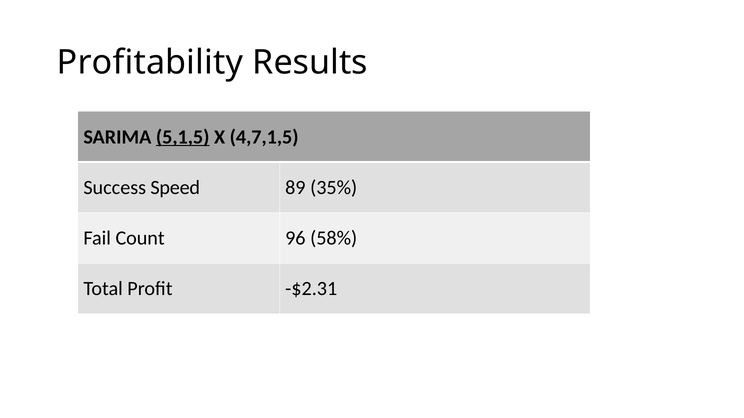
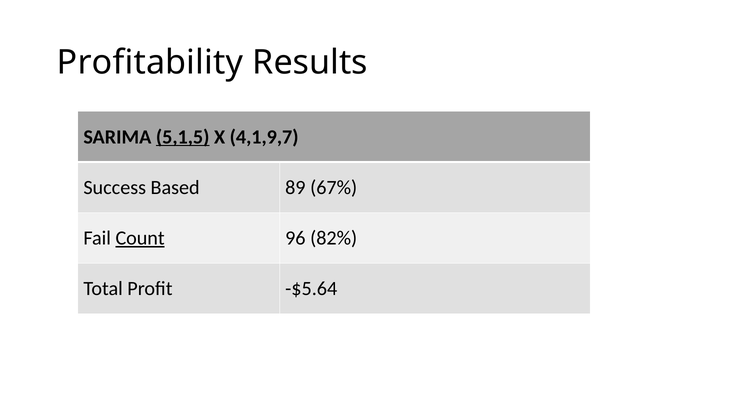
4,7,1,5: 4,7,1,5 -> 4,1,9,7 (264, 137)
Speed: Speed -> Based (175, 188)
35%: 35% -> 67% (334, 188)
Count underline: none -> present (140, 238)
58%: 58% -> 82% (334, 238)
-$2.31: -$2.31 -> -$5.64 (311, 289)
